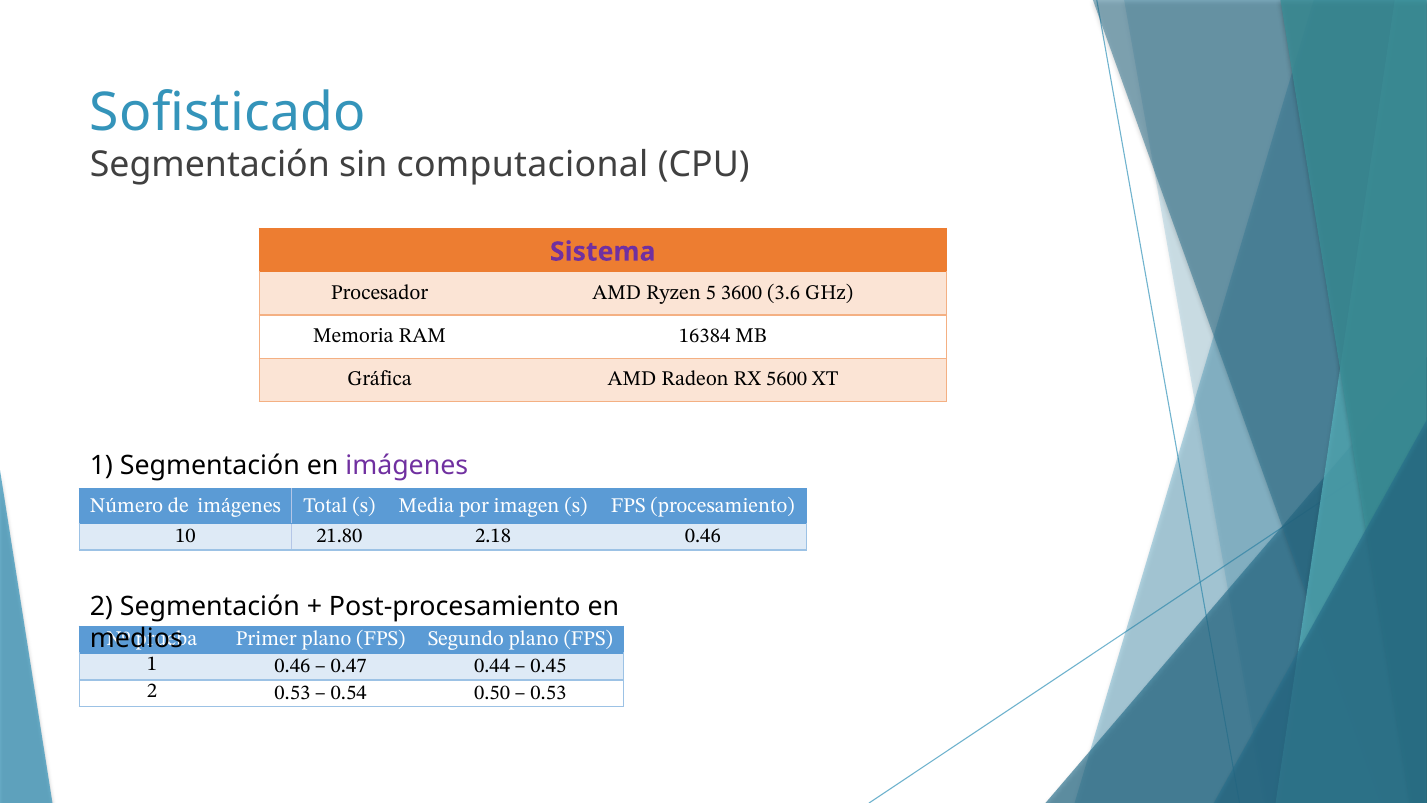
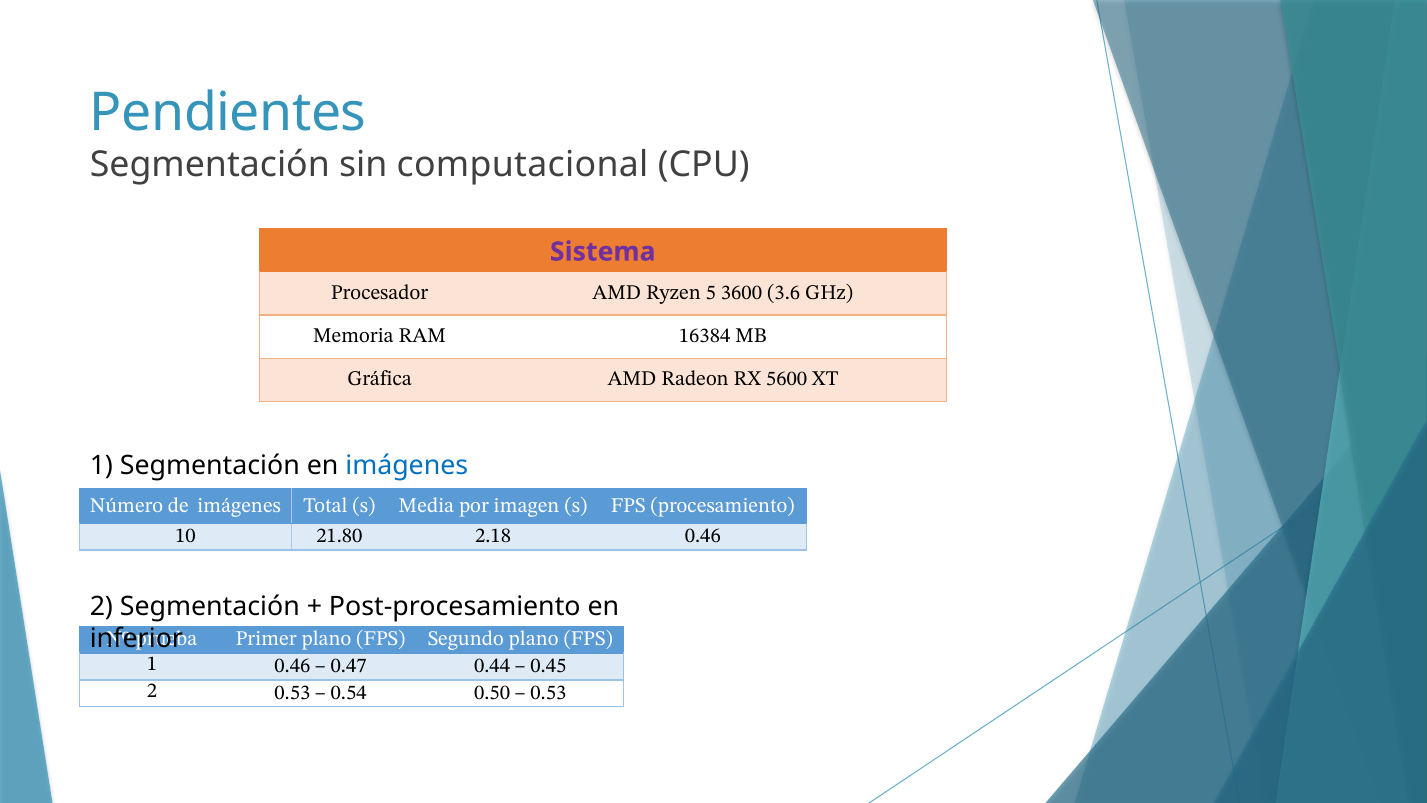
Sofisticado: Sofisticado -> Pendientes (228, 113)
imágenes colour: purple -> blue (407, 465)
medios: medios -> inferior (136, 638)
